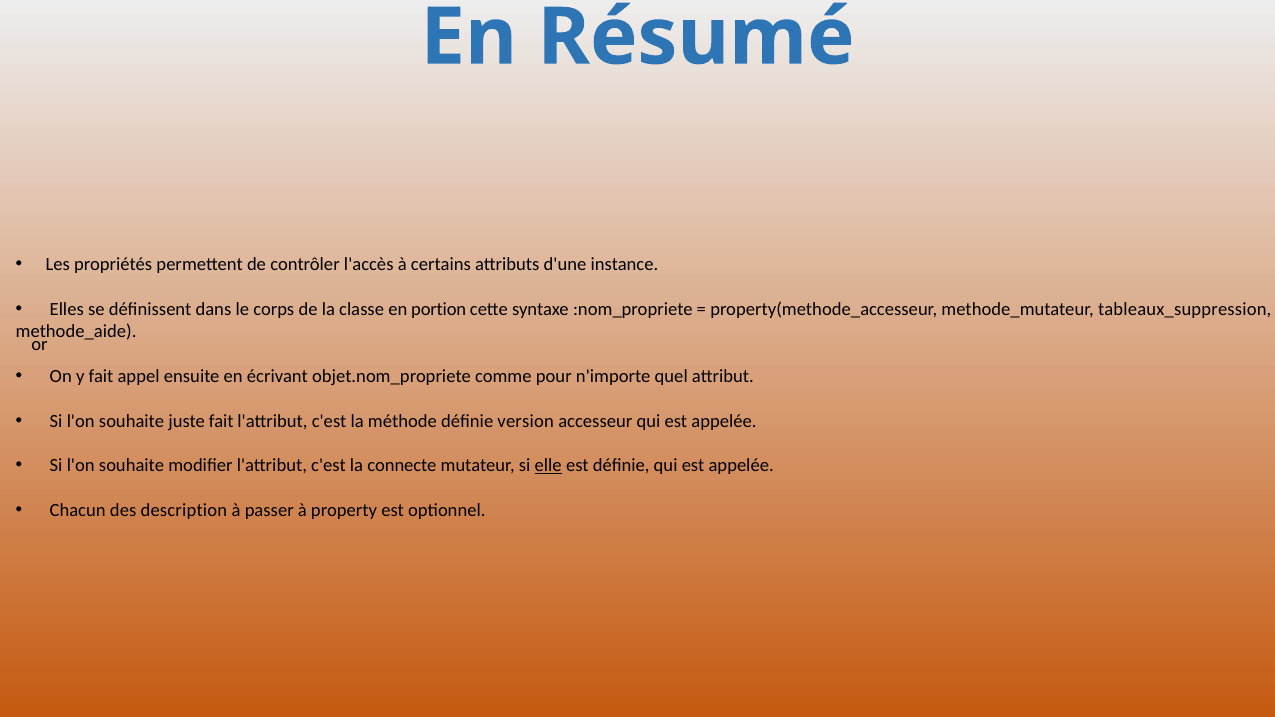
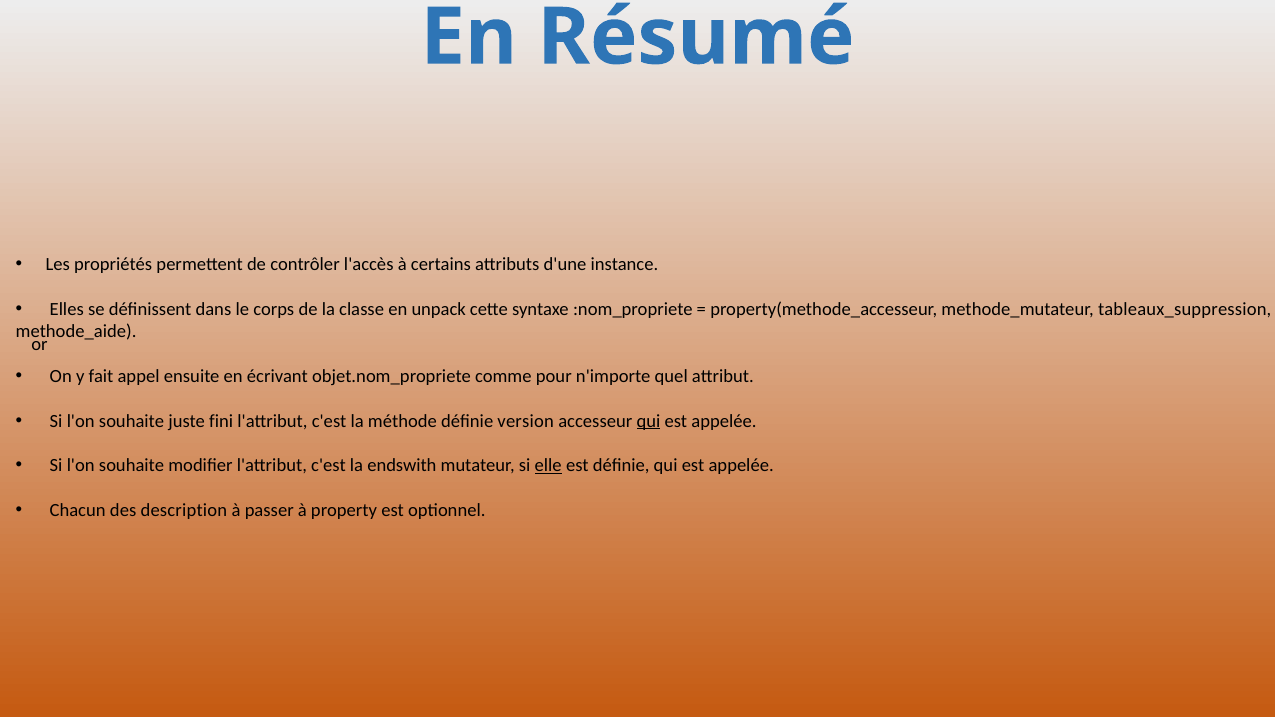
portion: portion -> unpack (439, 309)
juste fait: fait -> fini (221, 421)
qui underline: none -> present (648, 421)
connecte: connecte -> endswith (402, 466)
